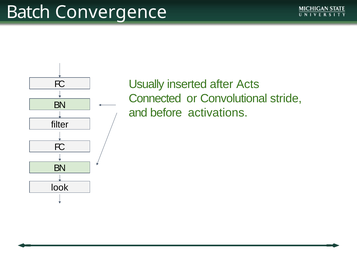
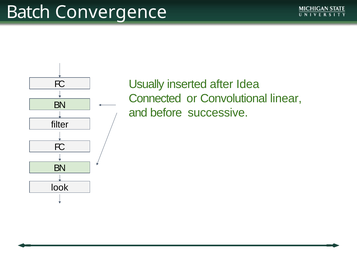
Acts: Acts -> Idea (248, 85)
stride: stride -> linear (286, 99)
activations: activations -> successive (218, 113)
